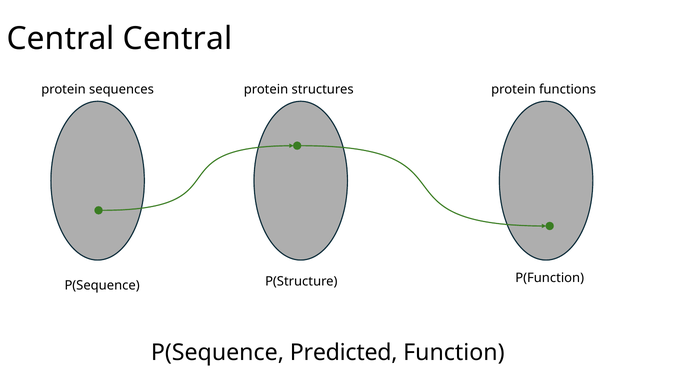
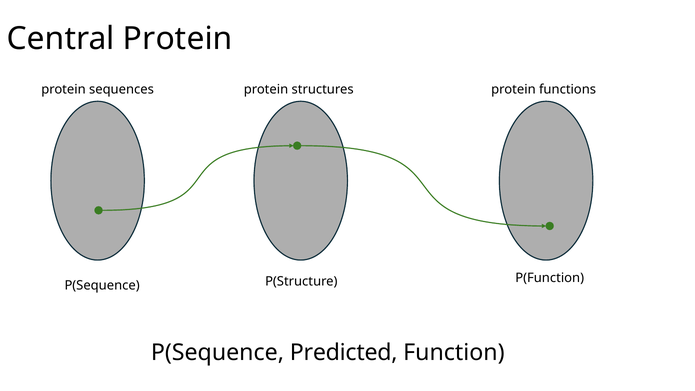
Central Central: Central -> Protein (178, 39)
